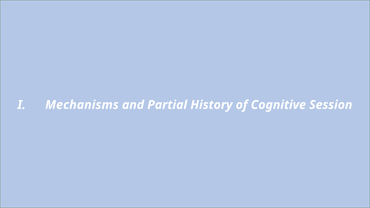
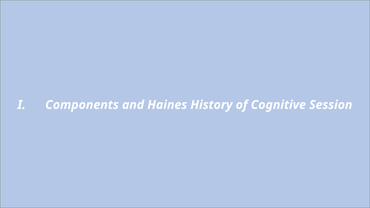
Mechanisms: Mechanisms -> Components (82, 105)
Partial: Partial -> Haines (167, 105)
